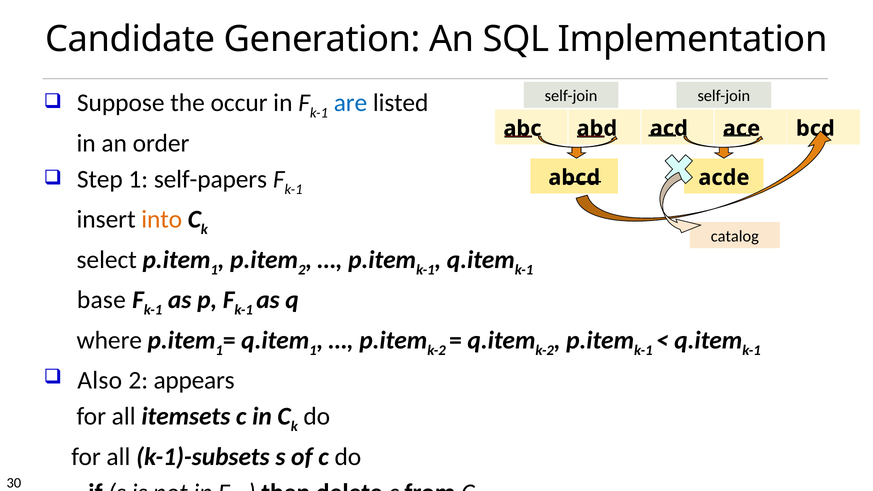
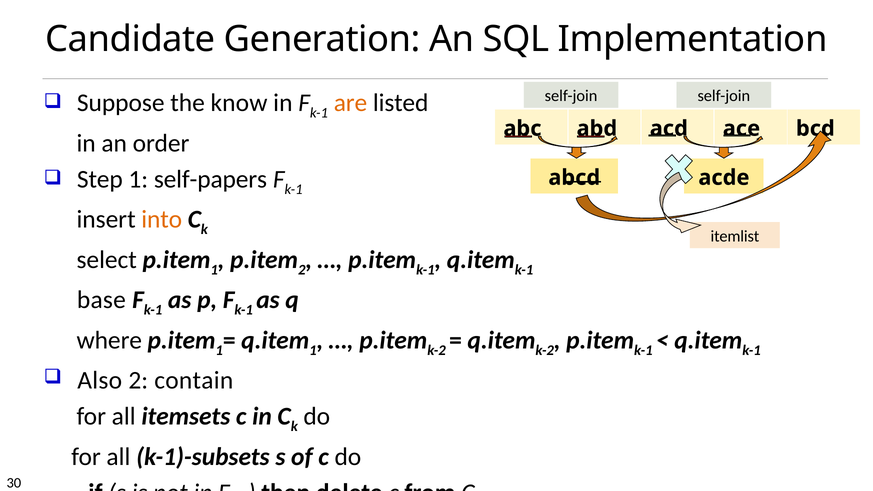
occur: occur -> know (239, 103)
are colour: blue -> orange (351, 103)
catalog: catalog -> itemlist (735, 236)
appears: appears -> contain (194, 381)
